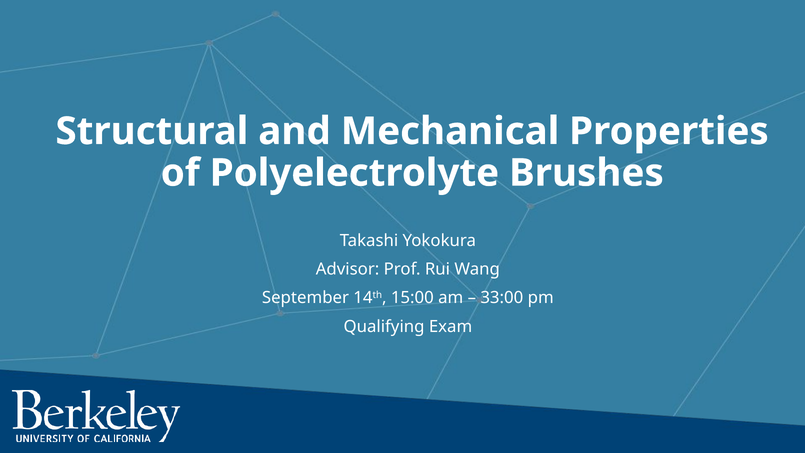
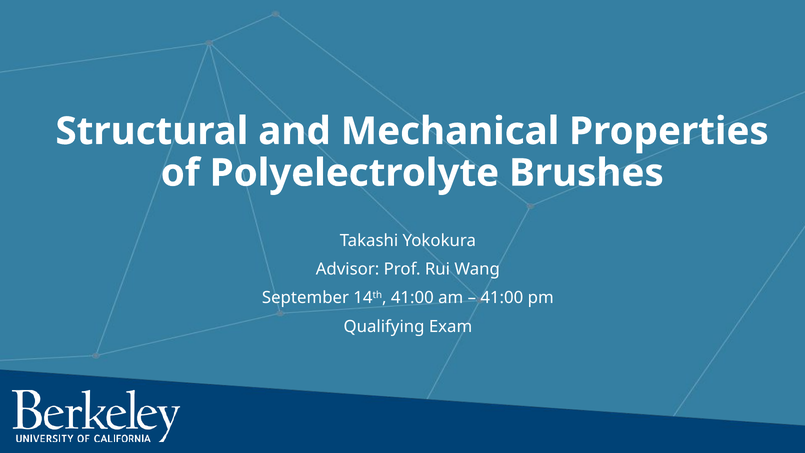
14th 15:00: 15:00 -> 41:00 (412, 298)
33:00: 33:00 -> 41:00 (502, 298)
